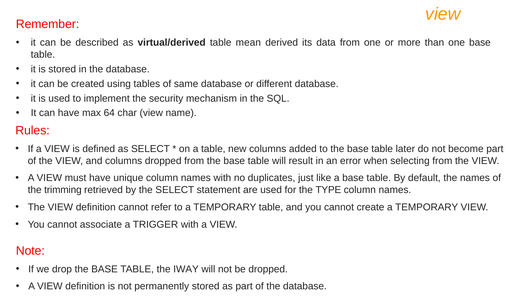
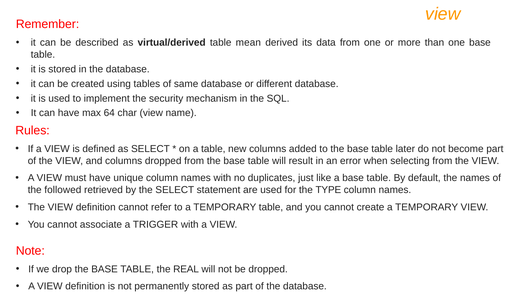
trimming: trimming -> followed (63, 190)
IWAY: IWAY -> REAL (186, 269)
